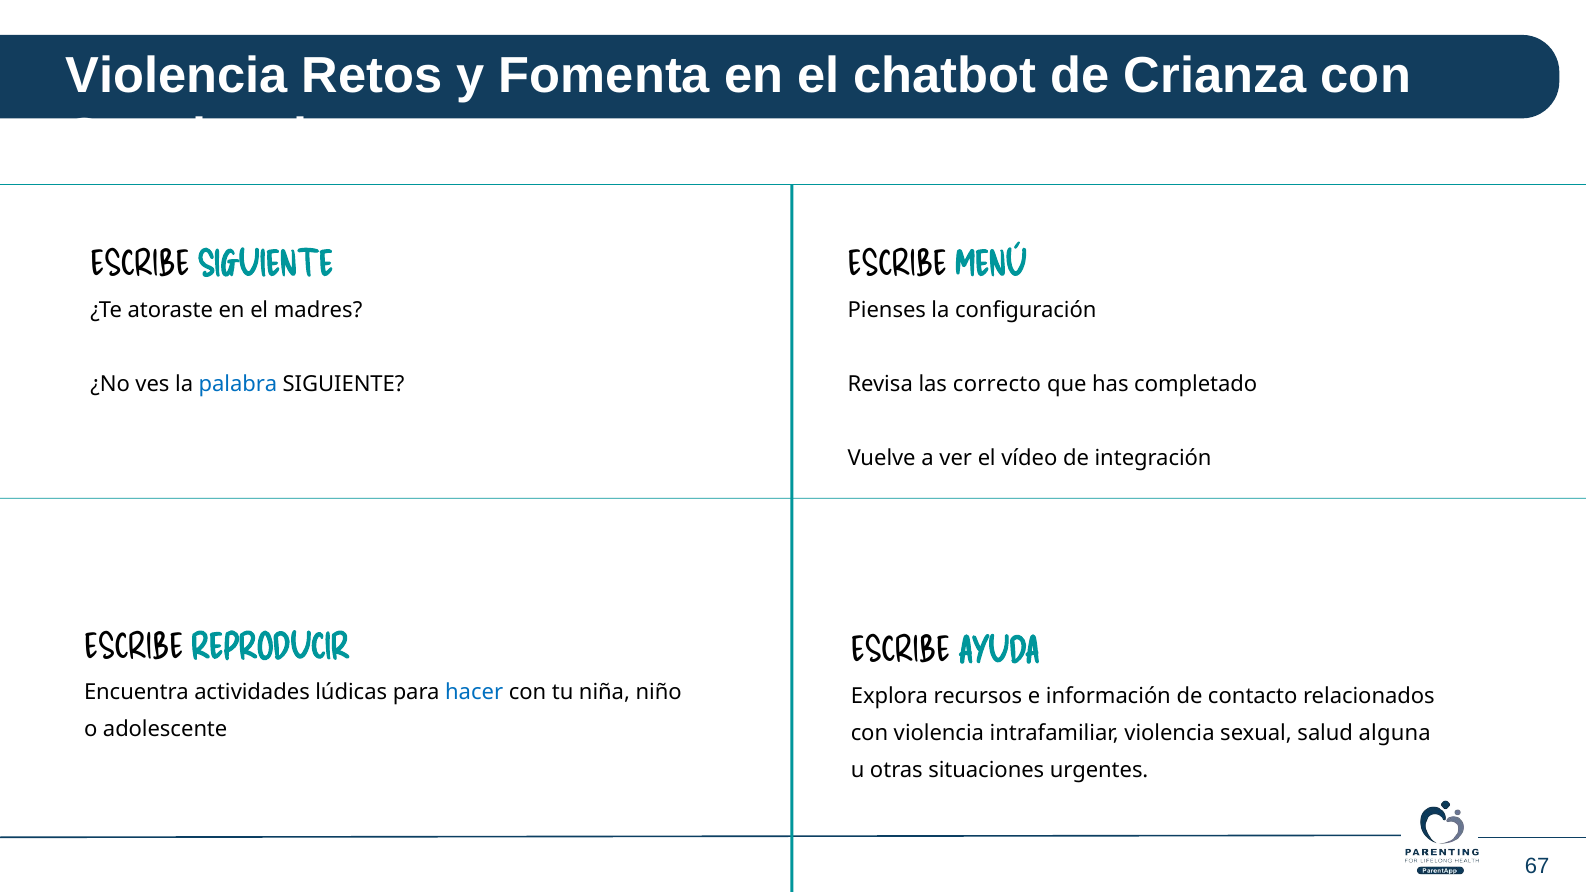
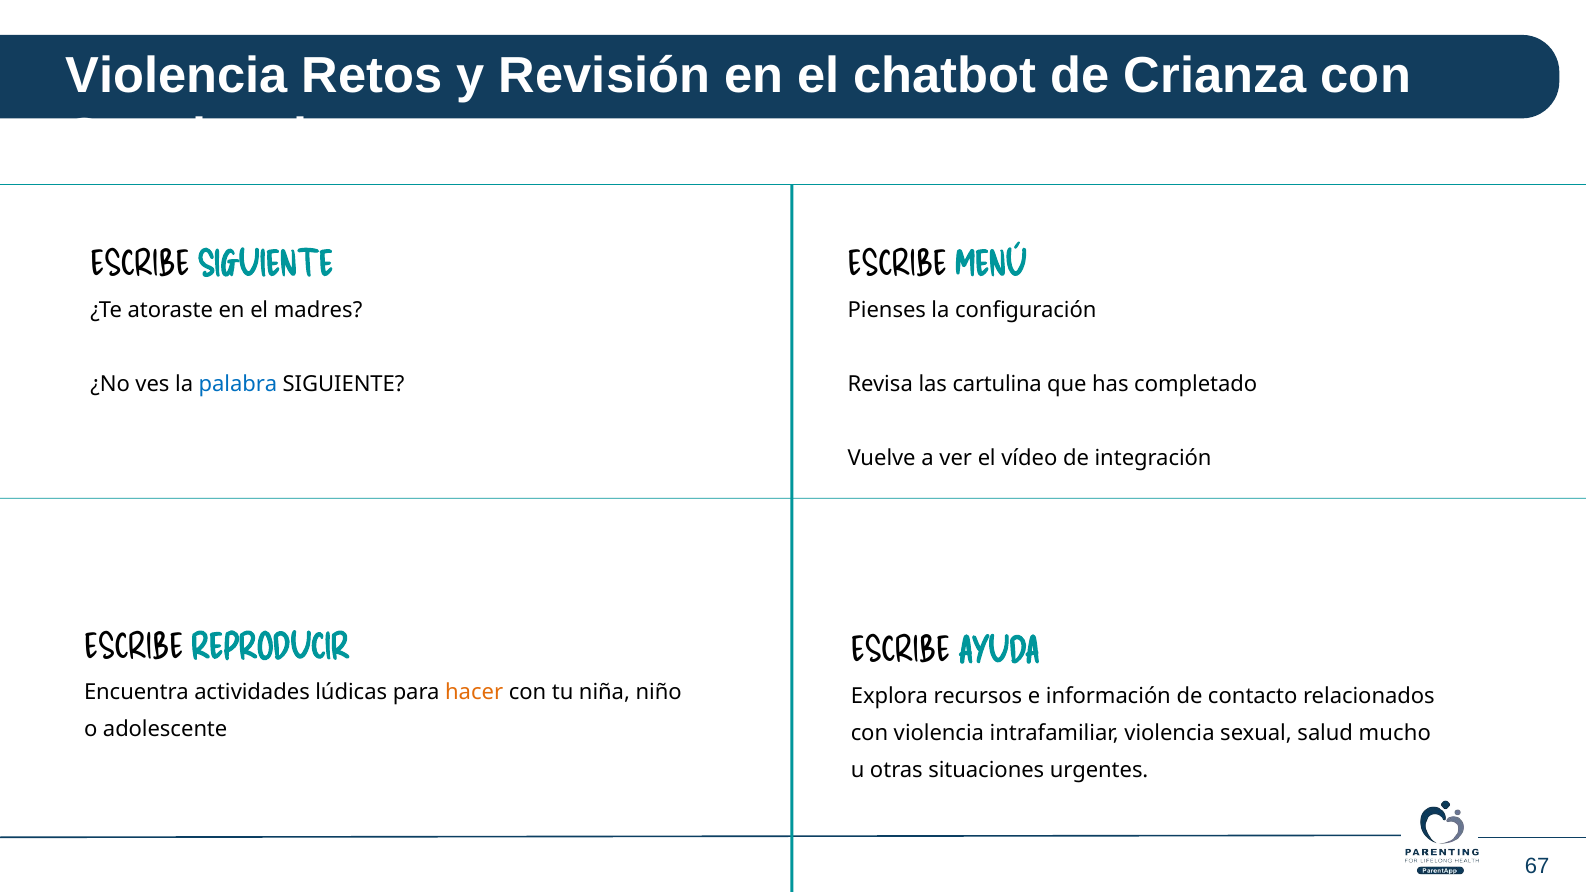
Fomenta: Fomenta -> Revisión (605, 76)
correcto: correcto -> cartulina (997, 384)
hacer colour: blue -> orange (474, 693)
alguna: alguna -> mucho (1395, 733)
